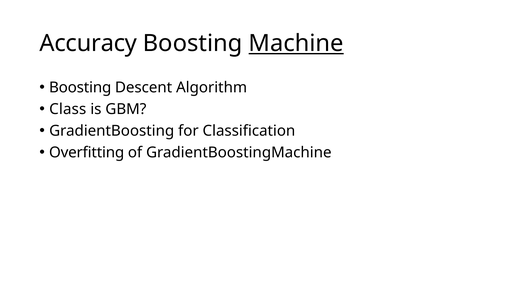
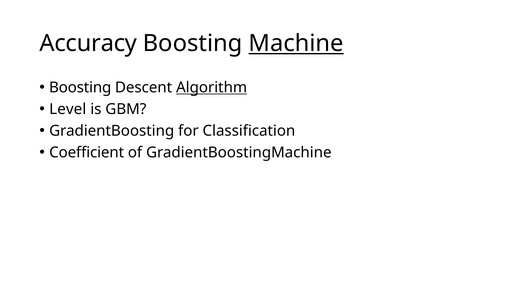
Algorithm underline: none -> present (212, 88)
Class: Class -> Level (68, 109)
Overfitting: Overfitting -> Coefficient (87, 153)
